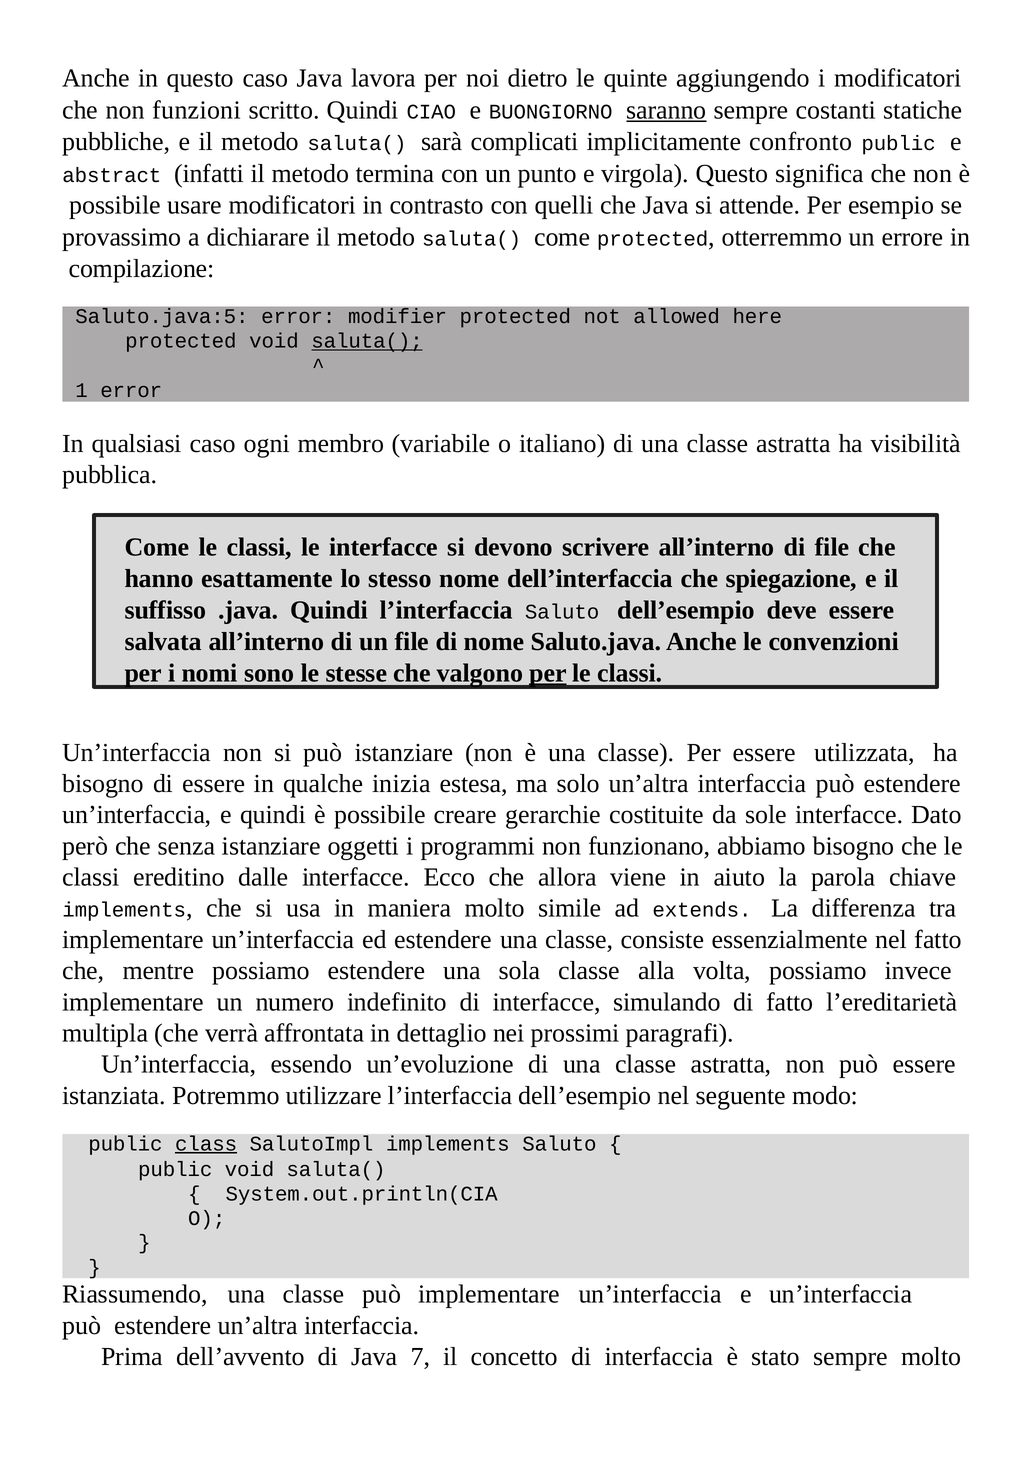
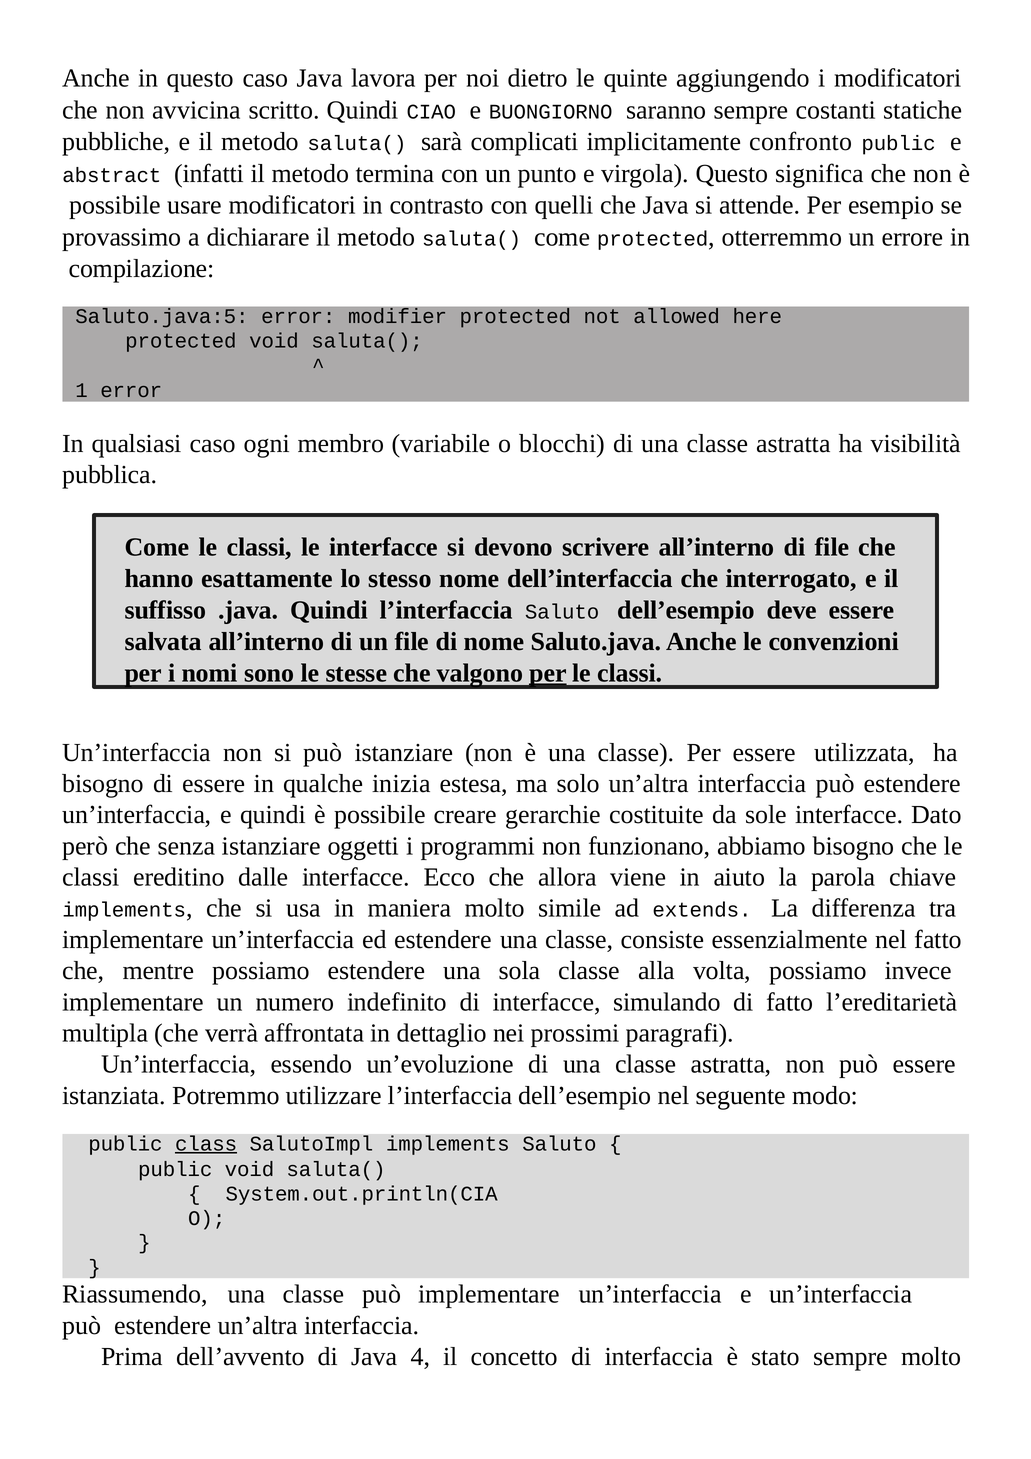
funzioni: funzioni -> avvicina (197, 110)
saranno underline: present -> none (666, 110)
saluta( underline: present -> none (367, 341)
italiano: italiano -> blocchi (562, 443)
spiegazione: spiegazione -> interrogato (791, 579)
7: 7 -> 4 (420, 1357)
